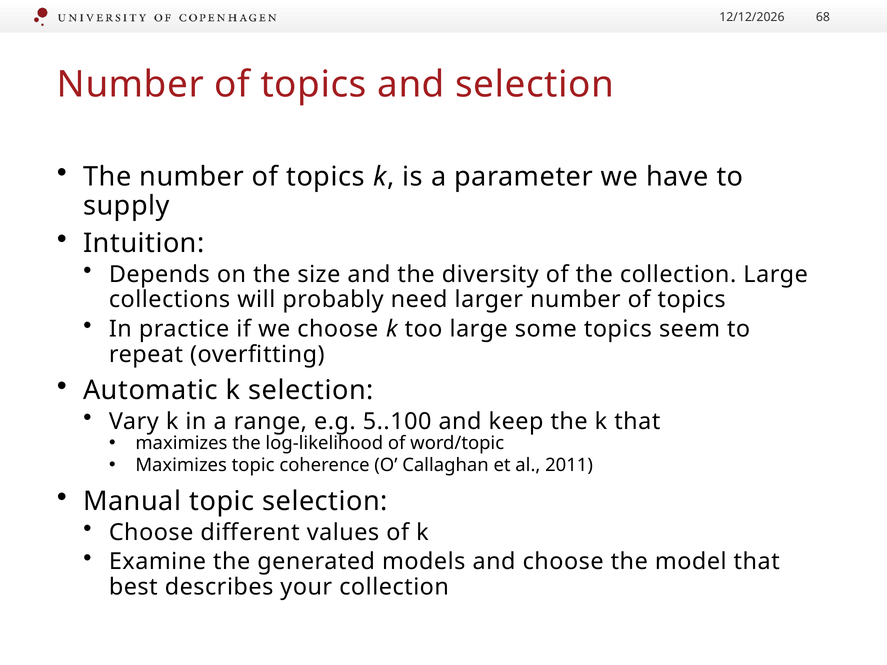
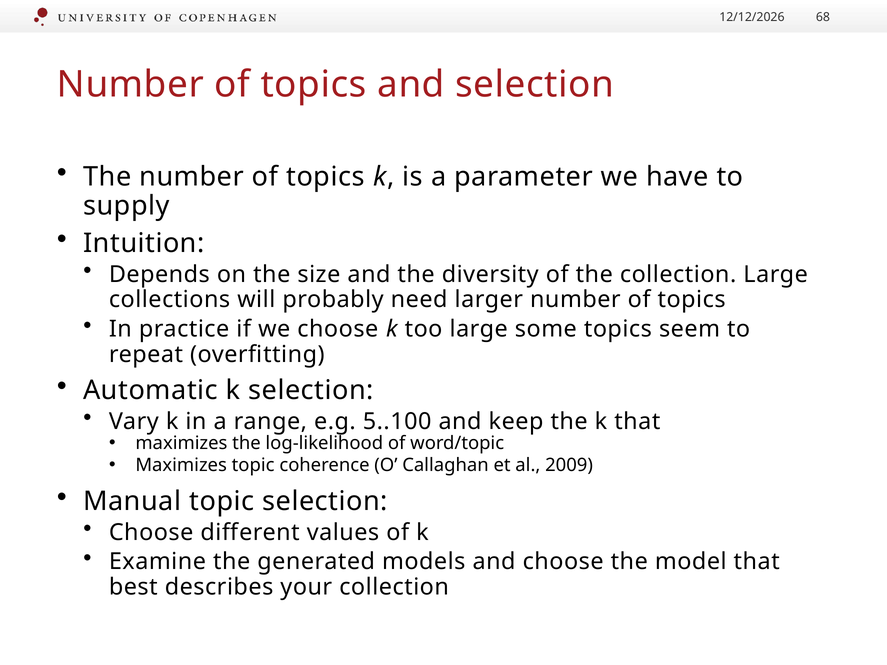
2011: 2011 -> 2009 (569, 466)
